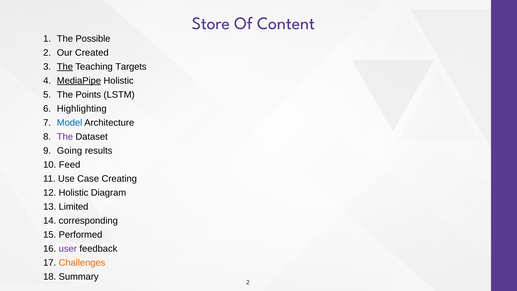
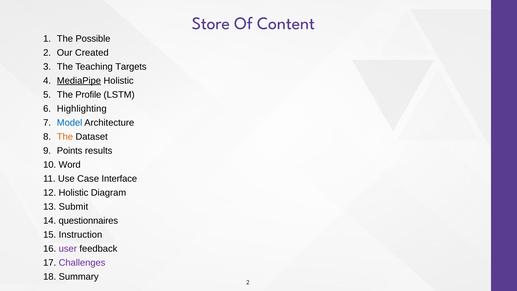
The underline: present -> none (65, 67)
Points: Points -> Profile (88, 95)
The colour: purple -> orange (65, 137)
Going: Going -> Points (70, 151)
Feed: Feed -> Word (70, 165)
Creating: Creating -> Interface (119, 179)
Limited: Limited -> Submit (73, 207)
corresponding: corresponding -> questionnaires (88, 221)
Performed: Performed -> Instruction (80, 235)
Challenges colour: orange -> purple (82, 263)
